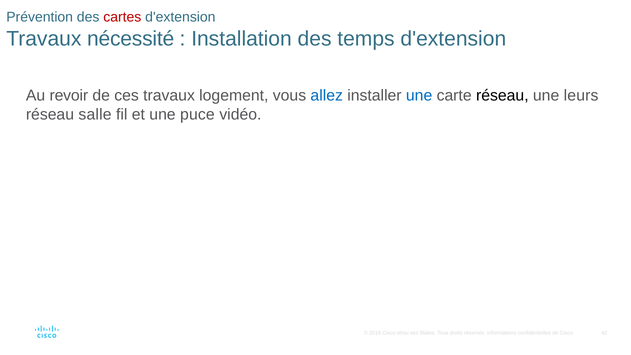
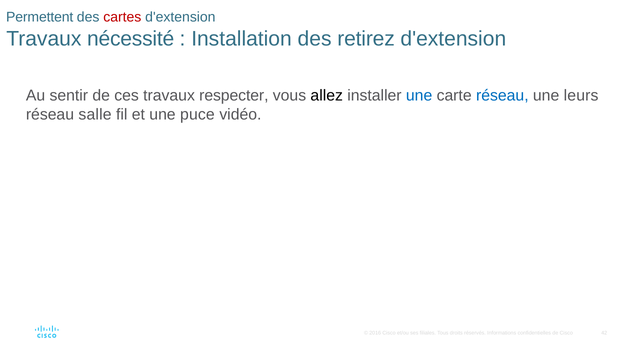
Prévention: Prévention -> Permettent (40, 17)
temps: temps -> retirez (366, 39)
revoir: revoir -> sentir (69, 96)
logement: logement -> respecter (234, 96)
allez colour: blue -> black (327, 96)
réseau colour: black -> blue (502, 96)
